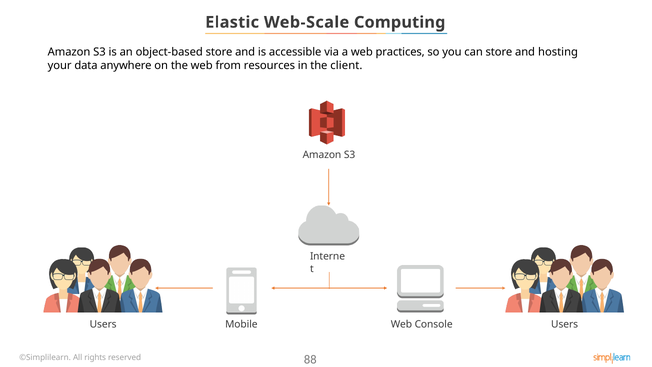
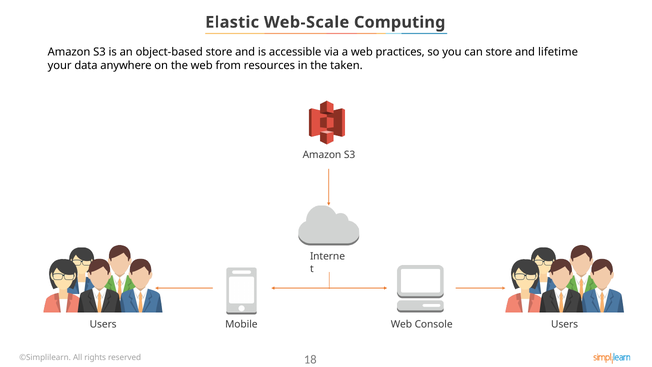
hosting: hosting -> lifetime (558, 52)
client: client -> taken (346, 66)
88: 88 -> 18 (310, 359)
